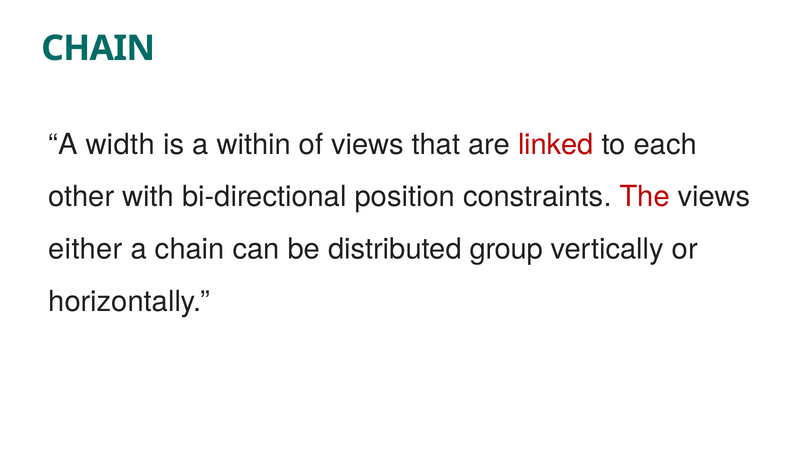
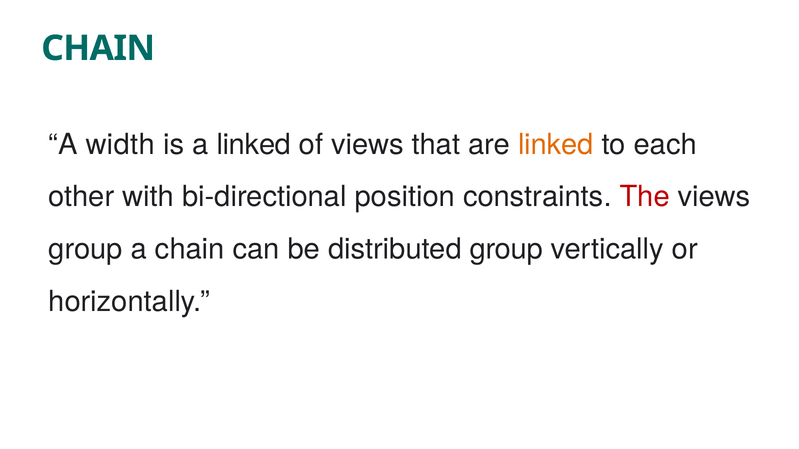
a within: within -> linked (254, 145)
linked colour: red -> orange (556, 145)
either: either -> group (86, 249)
